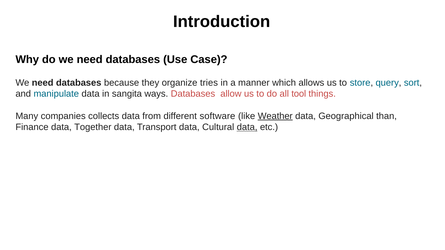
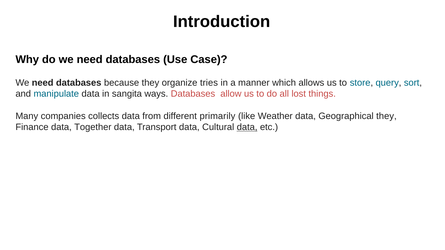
tool: tool -> lost (299, 94)
software: software -> primarily (217, 116)
Weather underline: present -> none (275, 116)
Geographical than: than -> they (386, 116)
